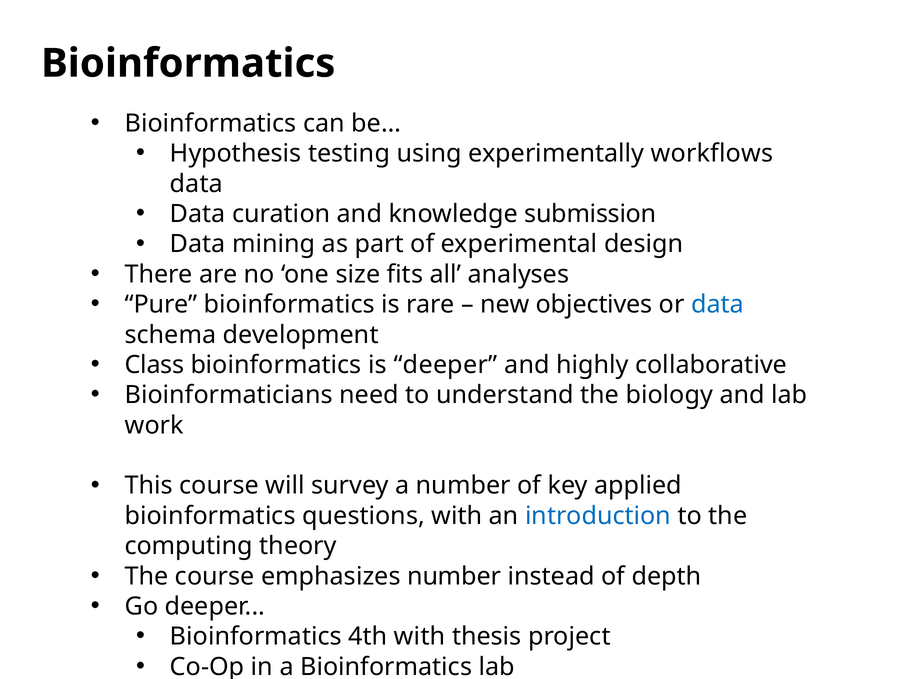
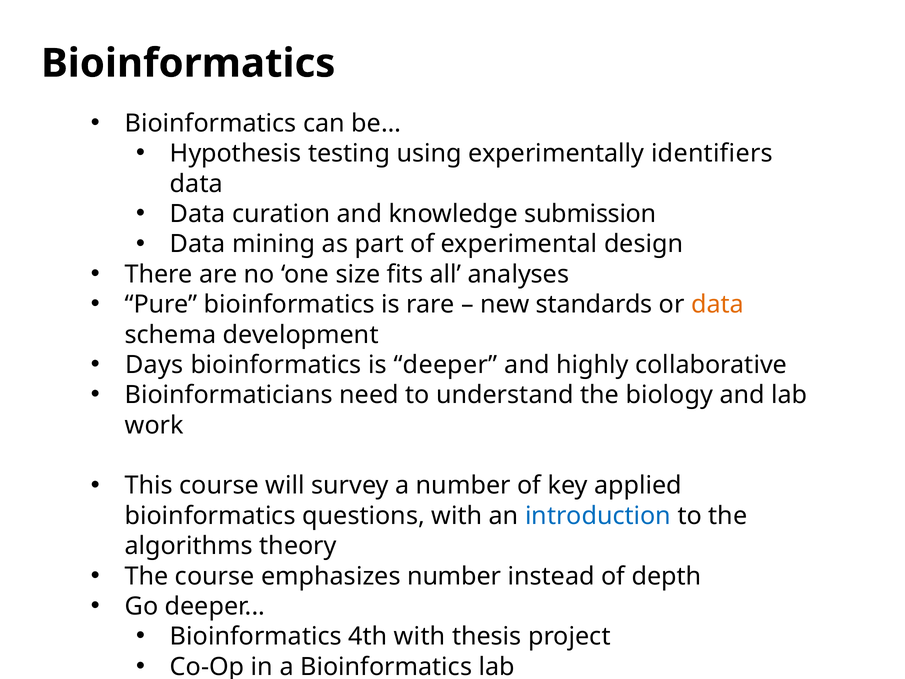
workflows: workflows -> identifiers (712, 154)
objectives: objectives -> standards (594, 304)
data colour: blue -> orange (717, 304)
Class: Class -> Days (154, 365)
computing: computing -> algorithms (189, 546)
